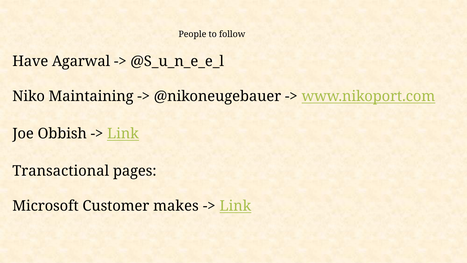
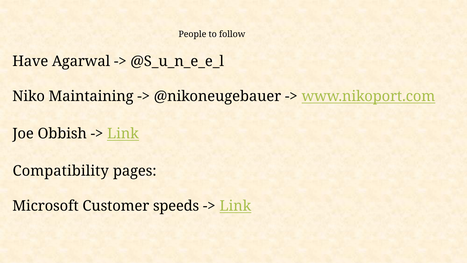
Transactional: Transactional -> Compatibility (61, 171)
makes: makes -> speeds (176, 206)
